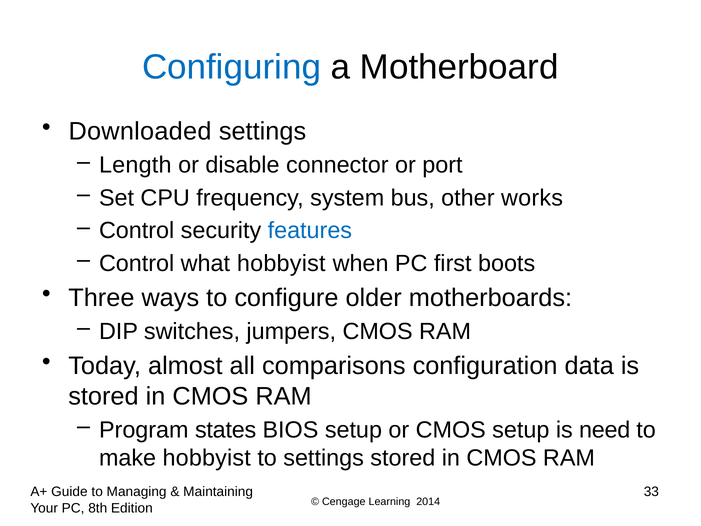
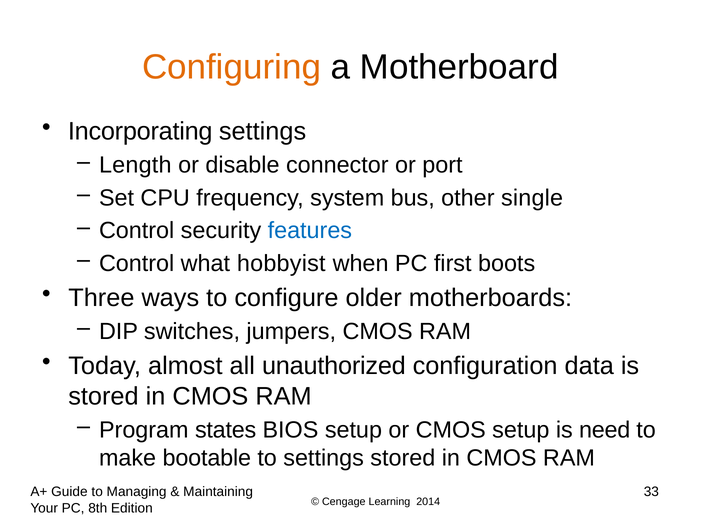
Configuring colour: blue -> orange (232, 67)
Downloaded: Downloaded -> Incorporating (140, 131)
works: works -> single (532, 198)
comparisons: comparisons -> unauthorized (334, 366)
make hobbyist: hobbyist -> bootable (207, 458)
